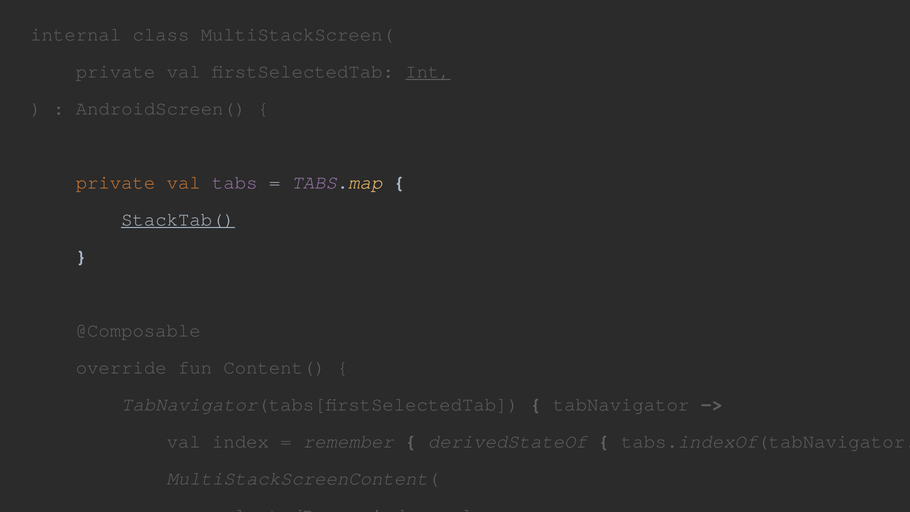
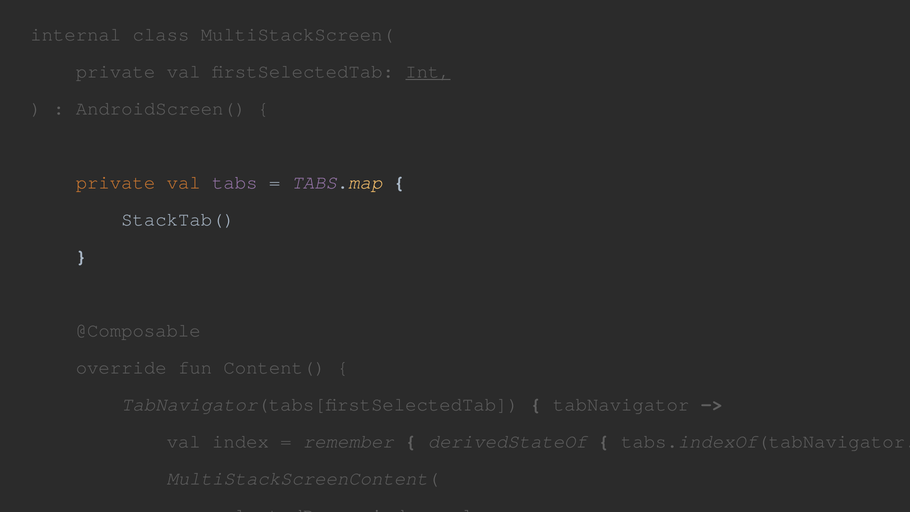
StackTab( underline: present -> none (178, 219)
